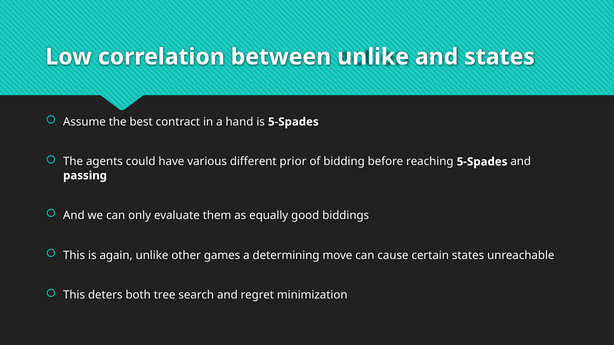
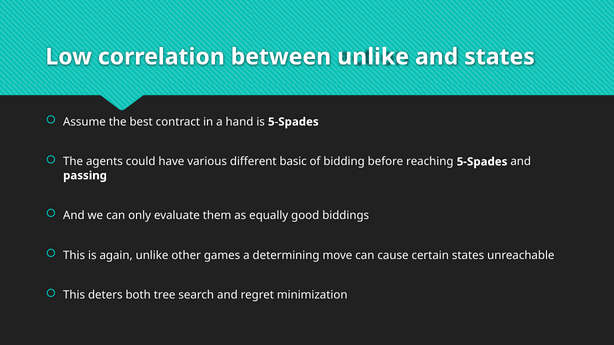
prior: prior -> basic (293, 162)
